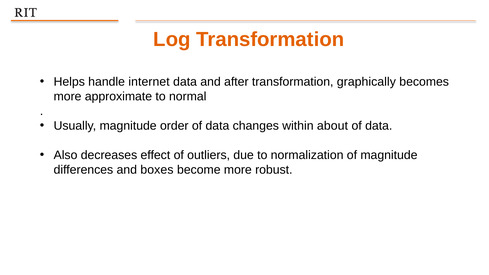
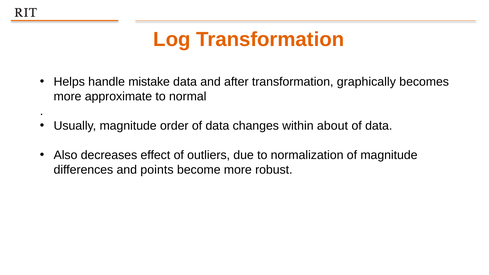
internet: internet -> mistake (149, 82)
boxes: boxes -> points (157, 170)
